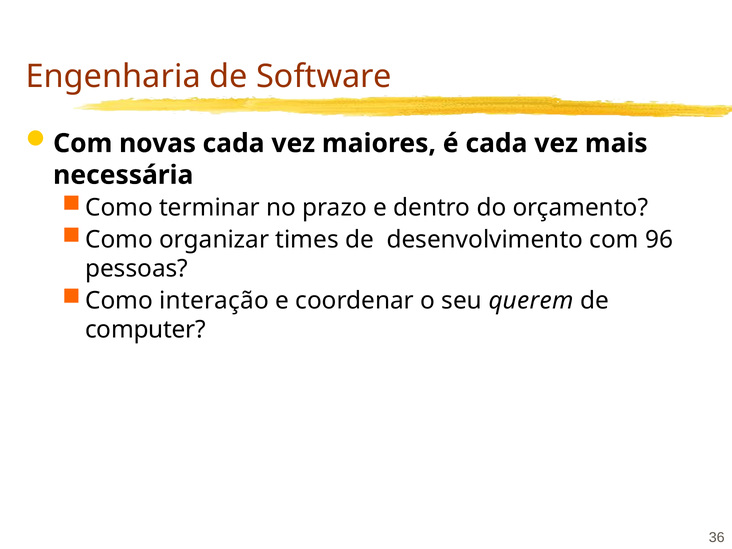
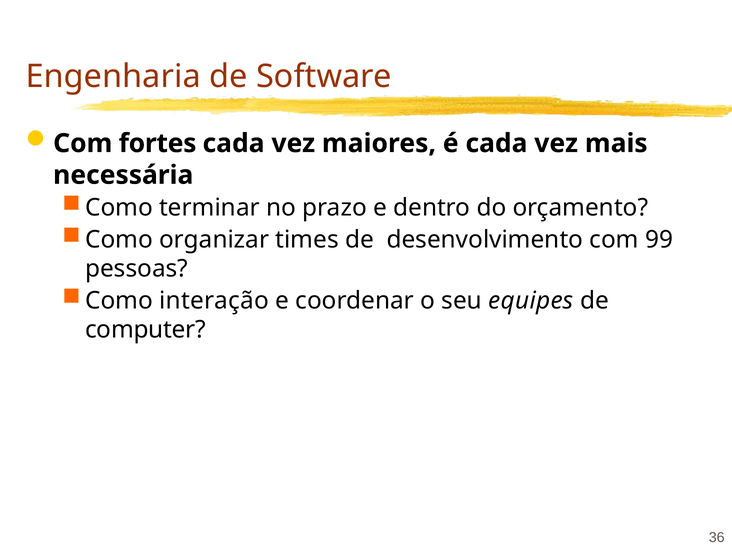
novas: novas -> fortes (158, 143)
96: 96 -> 99 (659, 240)
querem: querem -> equipes (531, 301)
